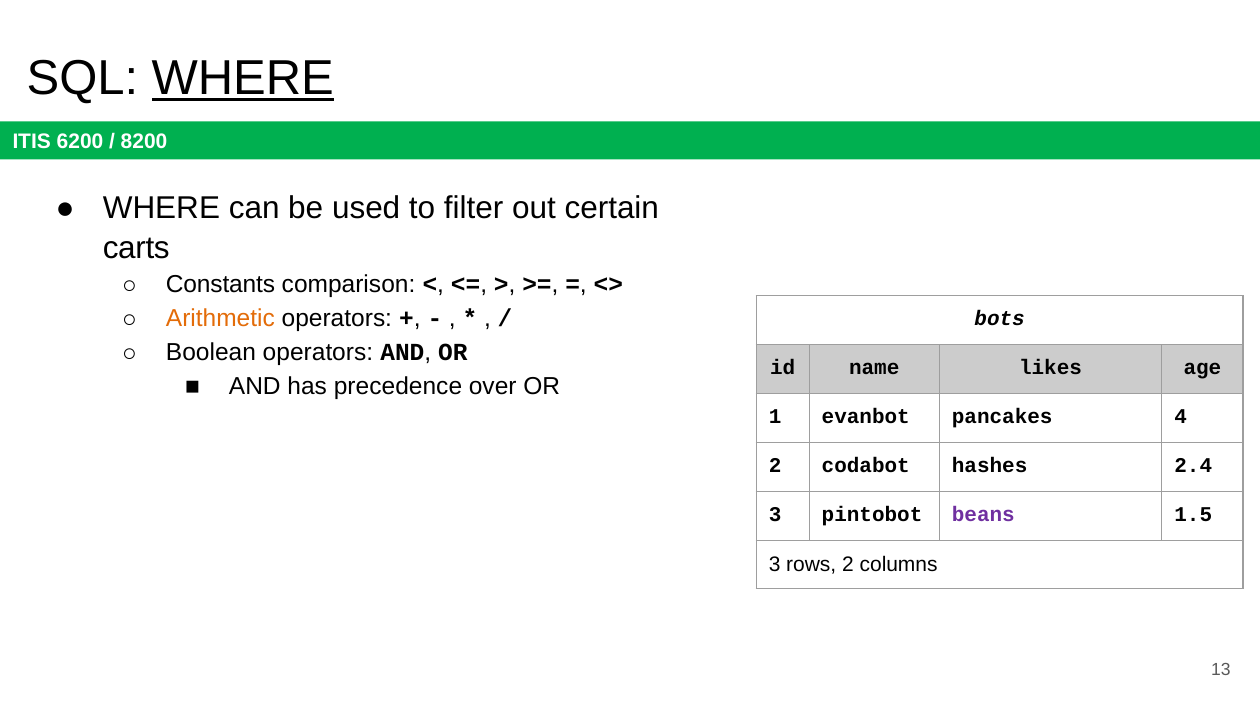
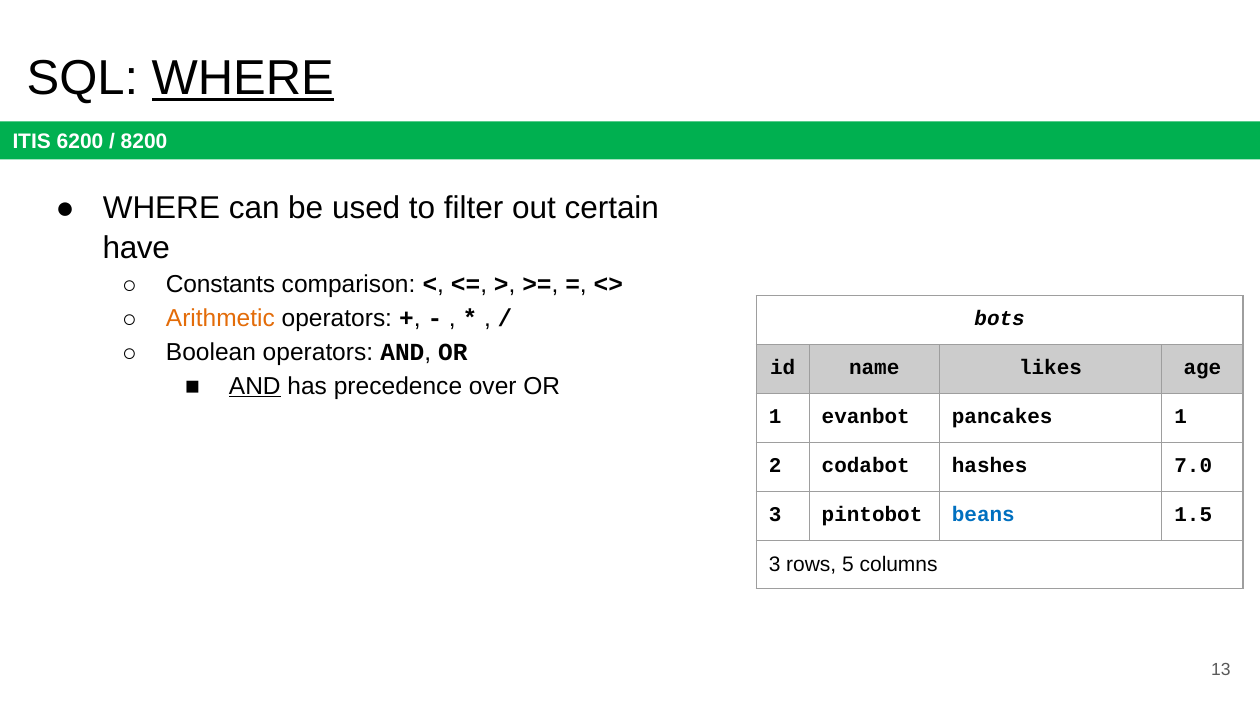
carts: carts -> have (136, 248)
AND underline: none -> present (255, 386)
pancakes 4: 4 -> 1 (1181, 416)
2.4: 2.4 -> 7.0 (1193, 465)
beans colour: purple -> blue (983, 514)
rows 2: 2 -> 5 (848, 565)
